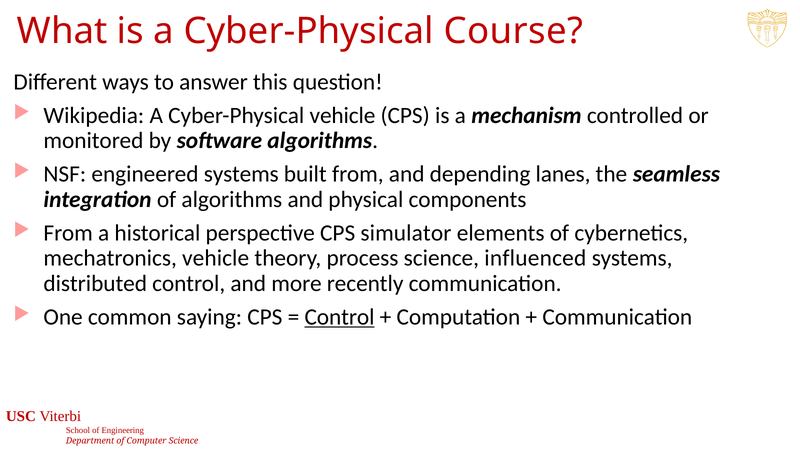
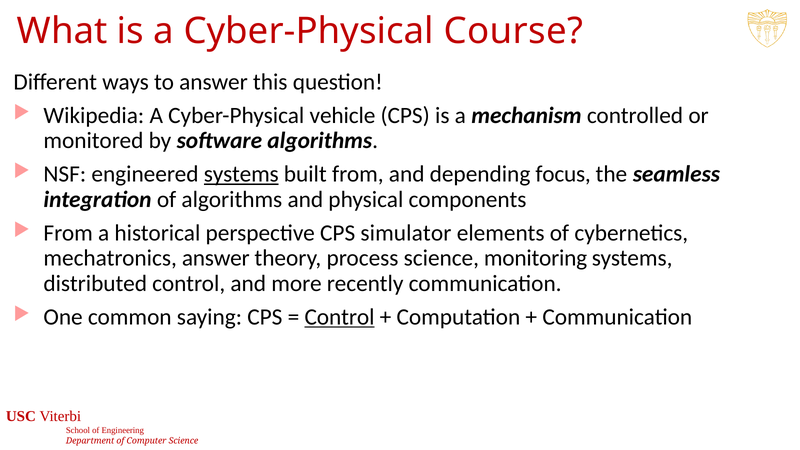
systems underline: none -> present (241, 174)
lanes: lanes -> focus (563, 174)
mechatronics vehicle: vehicle -> answer (216, 258)
influenced: influenced -> monitoring (536, 258)
